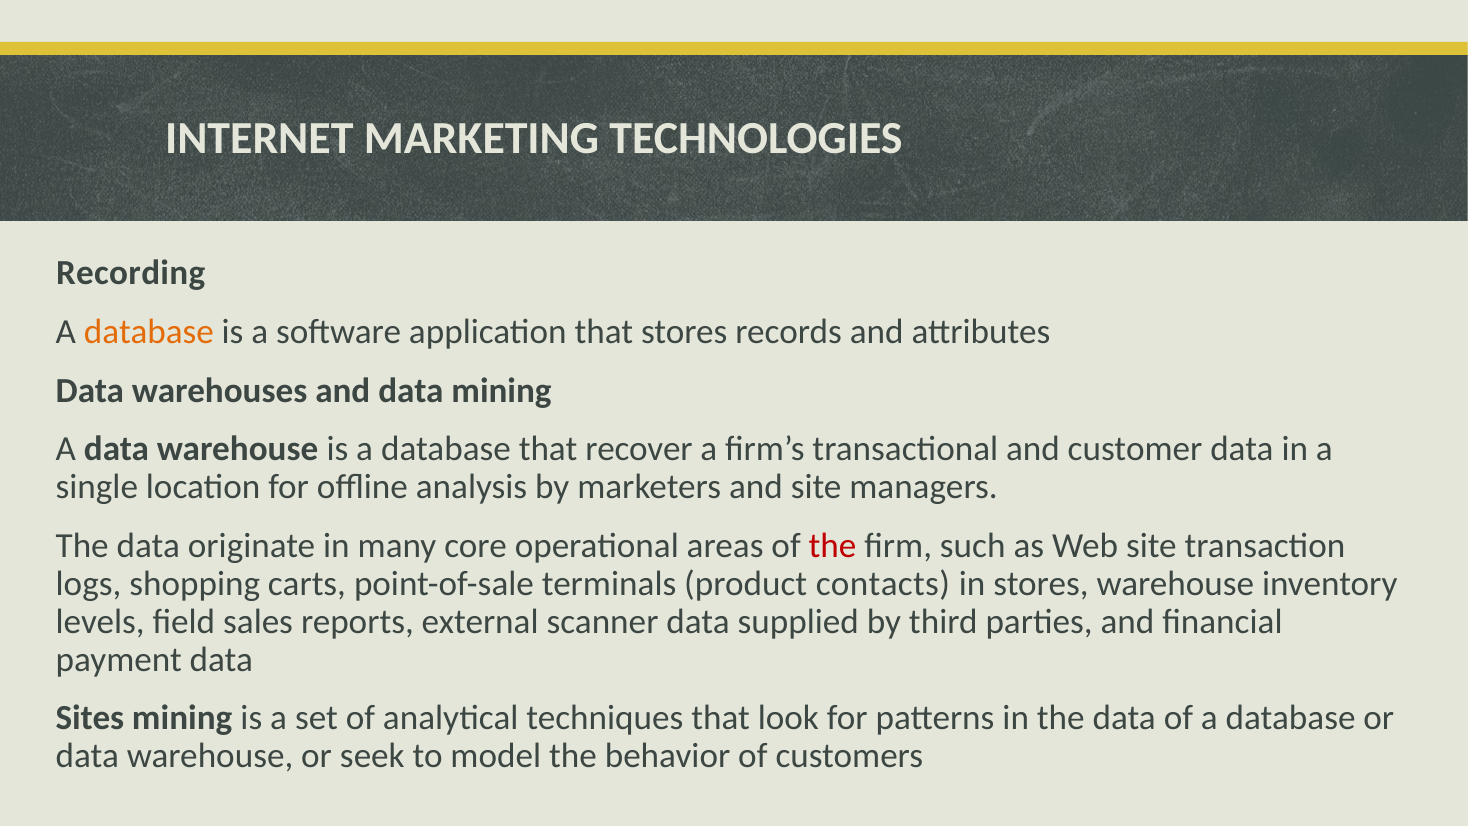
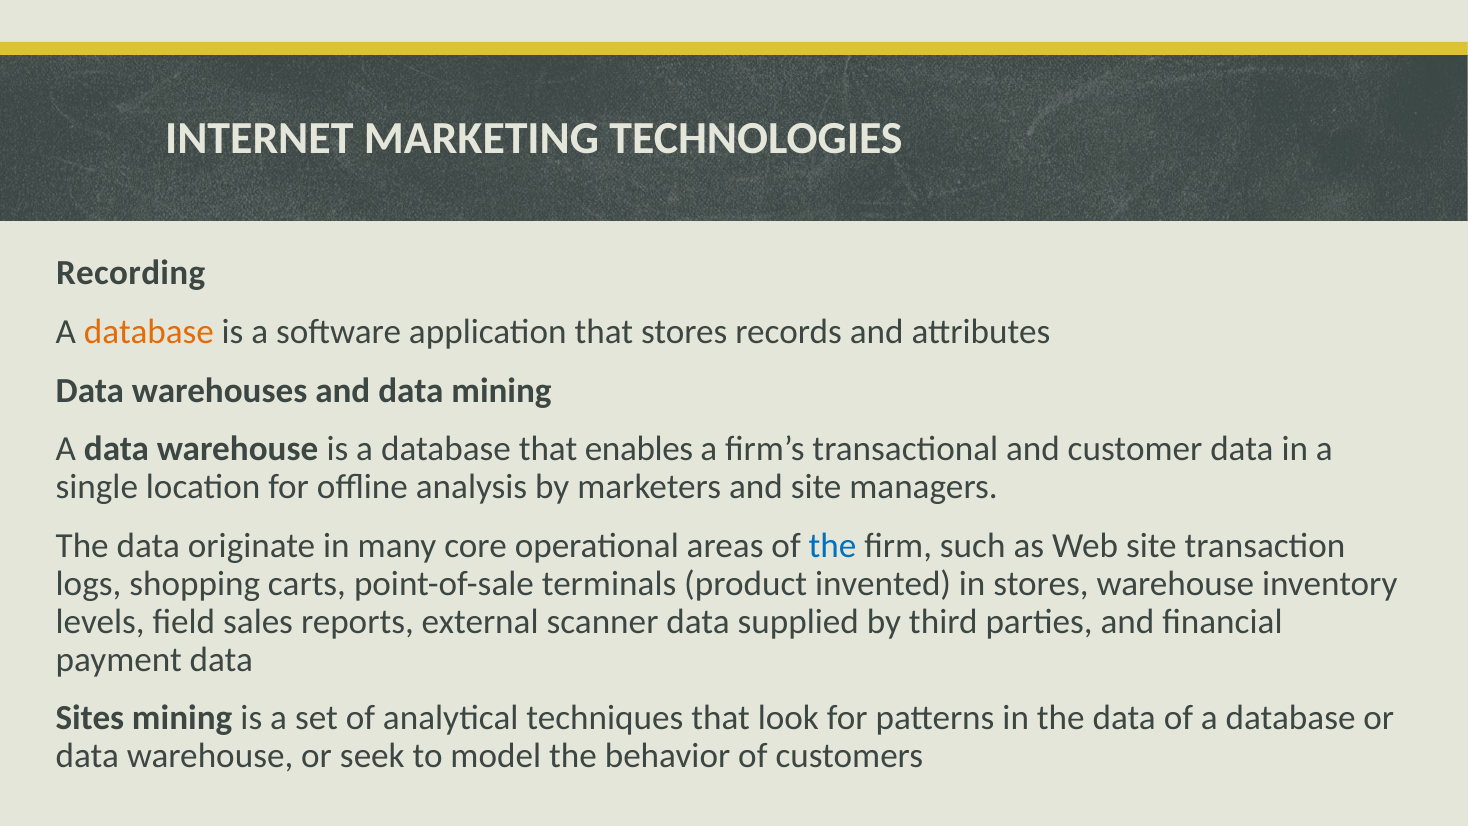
recover: recover -> enables (639, 449)
the colour: red -> blue (833, 546)
contacts: contacts -> invented (883, 584)
